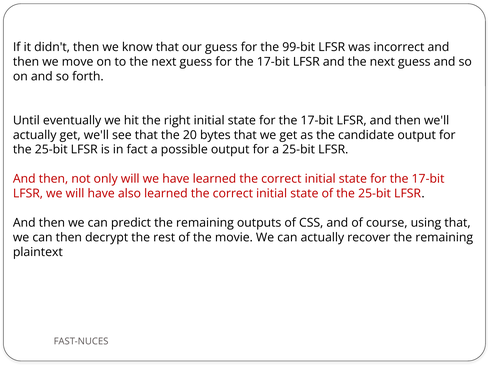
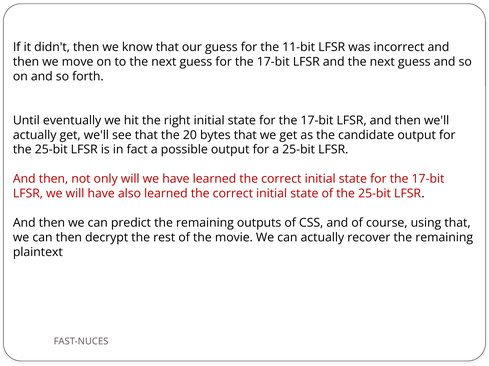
99-bit: 99-bit -> 11-bit (299, 47)
